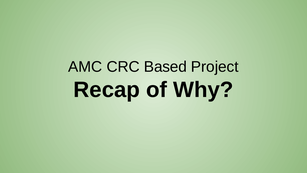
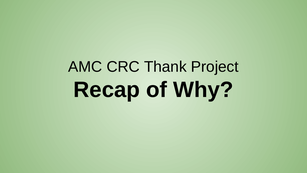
Based: Based -> Thank (165, 67)
